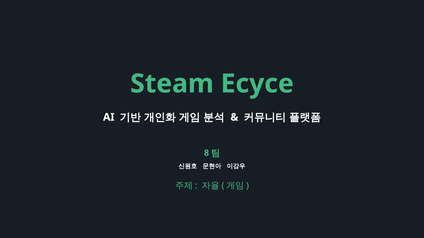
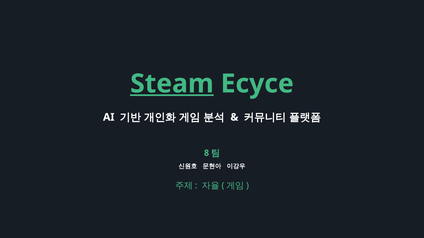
Steam underline: none -> present (172, 84)
